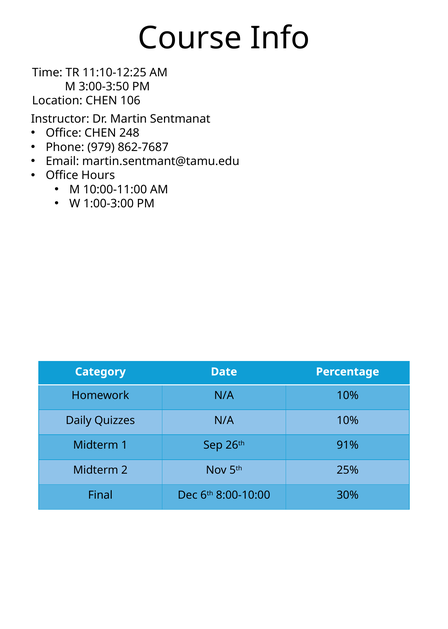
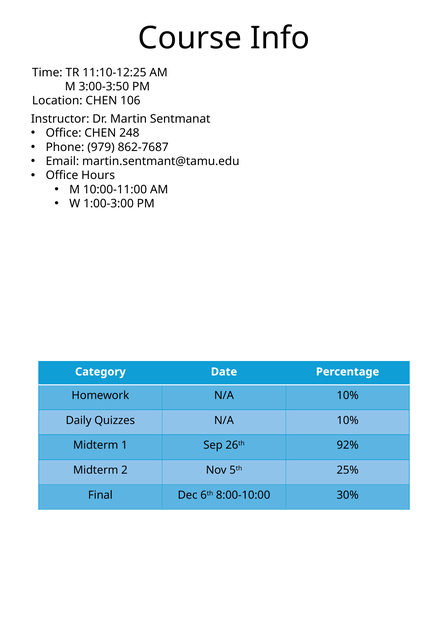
91%: 91% -> 92% (348, 445)
